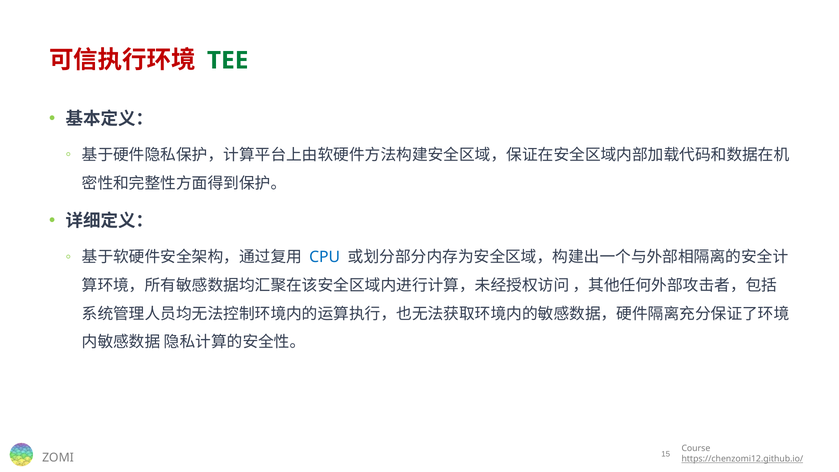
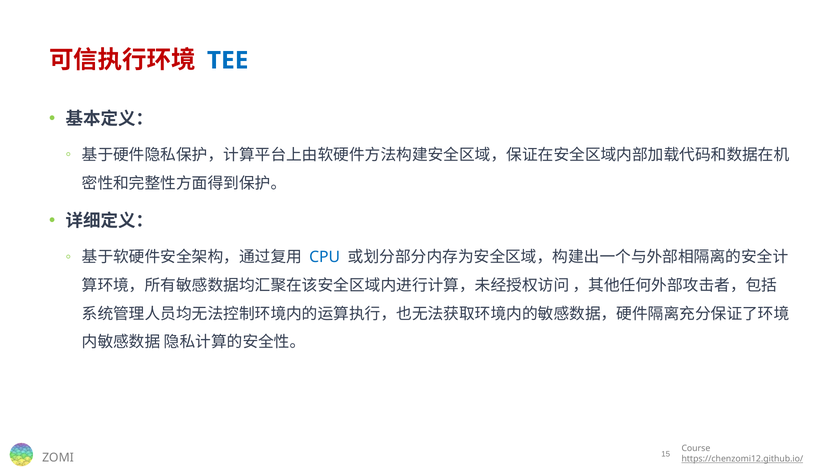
TEE colour: green -> blue (228, 60)
